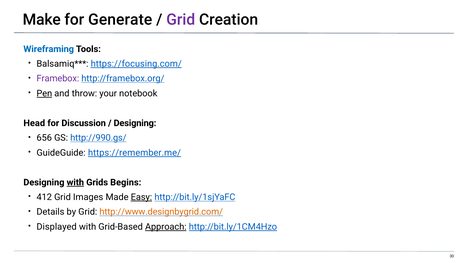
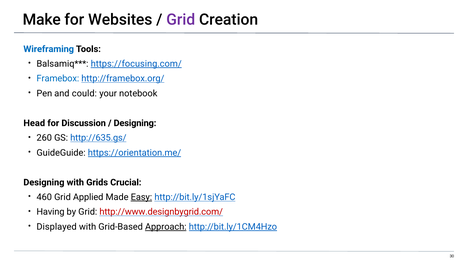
Generate: Generate -> Websites (120, 20)
Framebox colour: purple -> blue (58, 79)
Pen underline: present -> none (44, 94)
throw: throw -> could (84, 94)
656: 656 -> 260 (44, 138)
http://990.gs/: http://990.gs/ -> http://635.gs/ (98, 138)
https://remember.me/: https://remember.me/ -> https://orientation.me/ (135, 153)
with underline: present -> none (75, 183)
Begins: Begins -> Crucial (126, 183)
412: 412 -> 460 (44, 197)
Images: Images -> Applied (88, 197)
Details: Details -> Having (51, 212)
http://www.designbygrid.com/ colour: orange -> red (161, 212)
